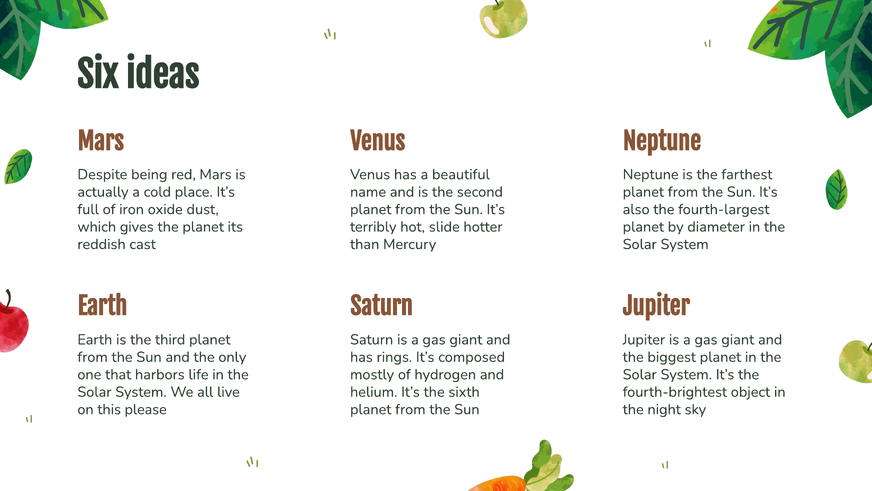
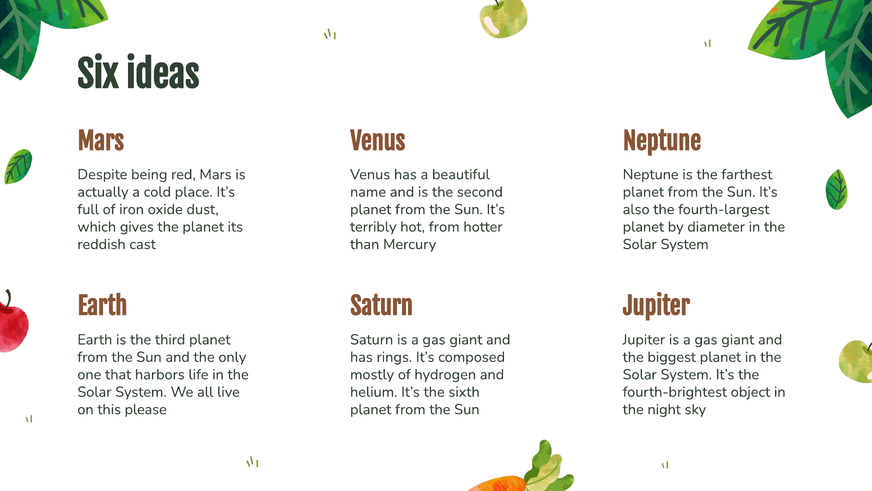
hot slide: slide -> from (444, 227)
